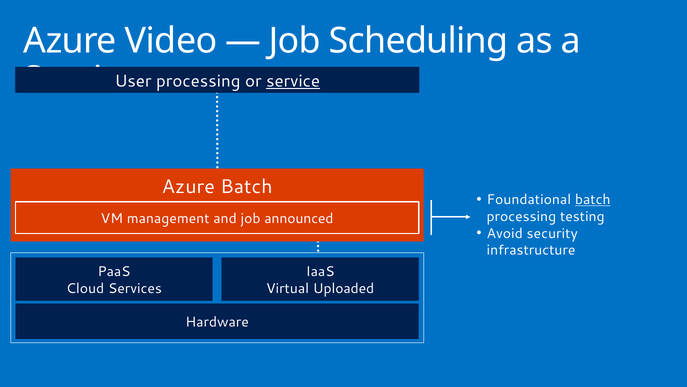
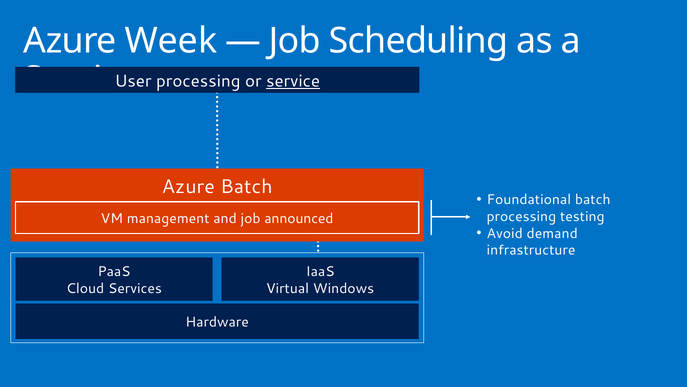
Video: Video -> Week (171, 41)
batch underline: present -> none (593, 199)
security: security -> demand (552, 233)
Uploaded: Uploaded -> Windows (343, 288)
